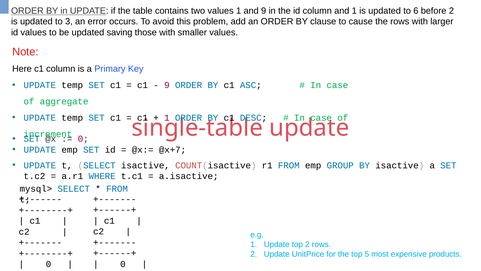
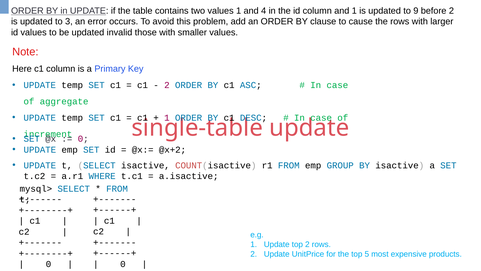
and 9: 9 -> 4 (264, 11)
to 6: 6 -> 9 (416, 11)
saving: saving -> invalid (119, 32)
9: 9 -> 2 (167, 85)
@x+7: @x+7 -> @x+2 (172, 150)
